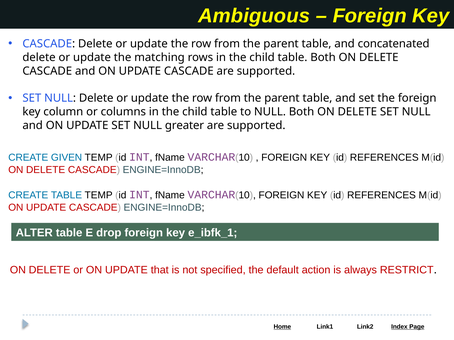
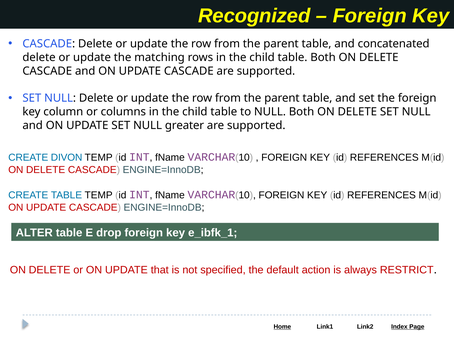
Ambiguous: Ambiguous -> Recognized (254, 16)
GIVEN: GIVEN -> DIVON (67, 158)
